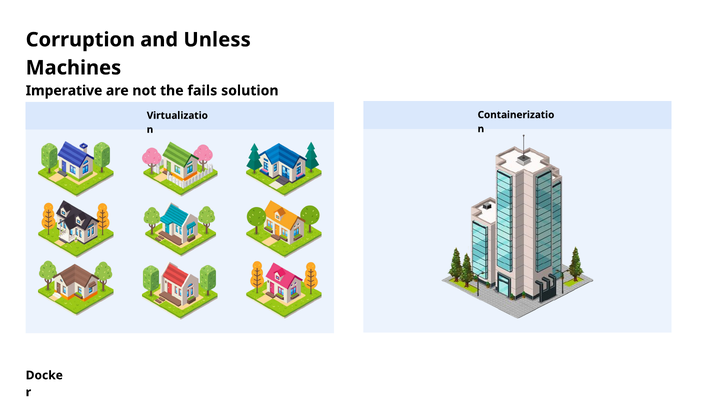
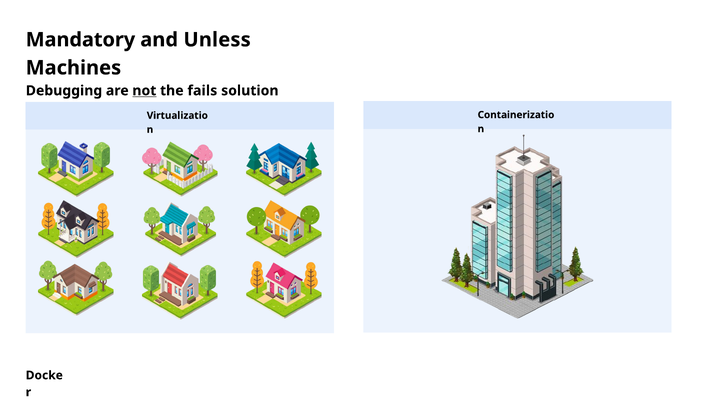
Corruption: Corruption -> Mandatory (80, 40)
Imperative: Imperative -> Debugging (64, 91)
not underline: none -> present (144, 91)
